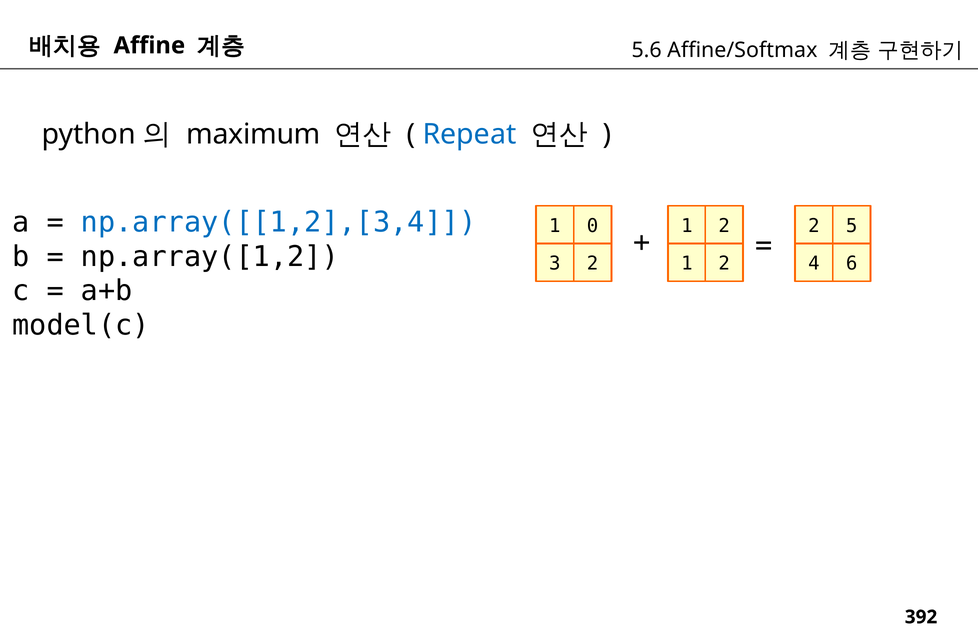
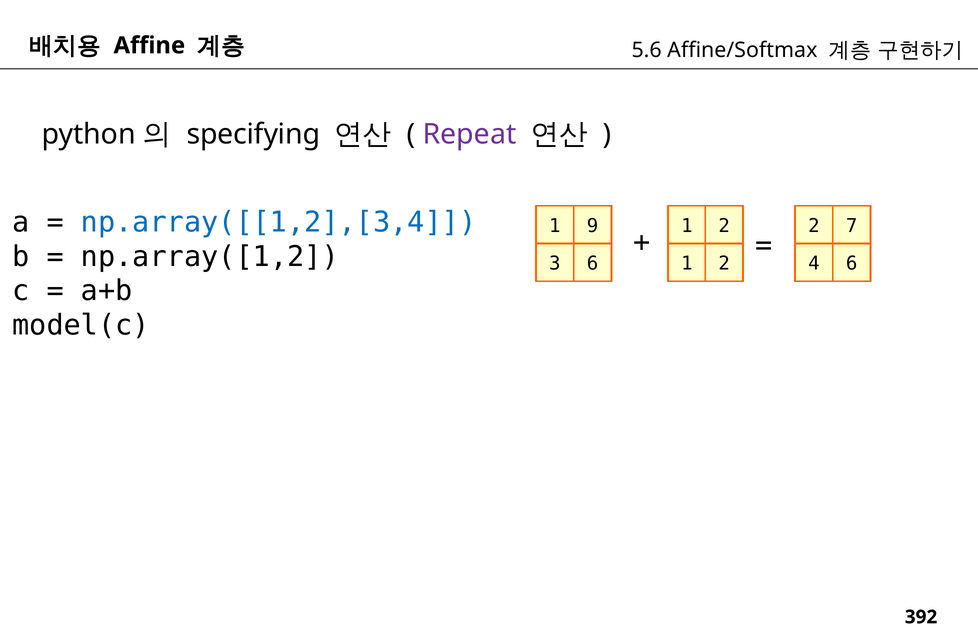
maximum: maximum -> specifying (253, 134)
Repeat colour: blue -> purple (469, 134)
0: 0 -> 9 (593, 226)
5: 5 -> 7 (852, 226)
3 2: 2 -> 6 (593, 263)
